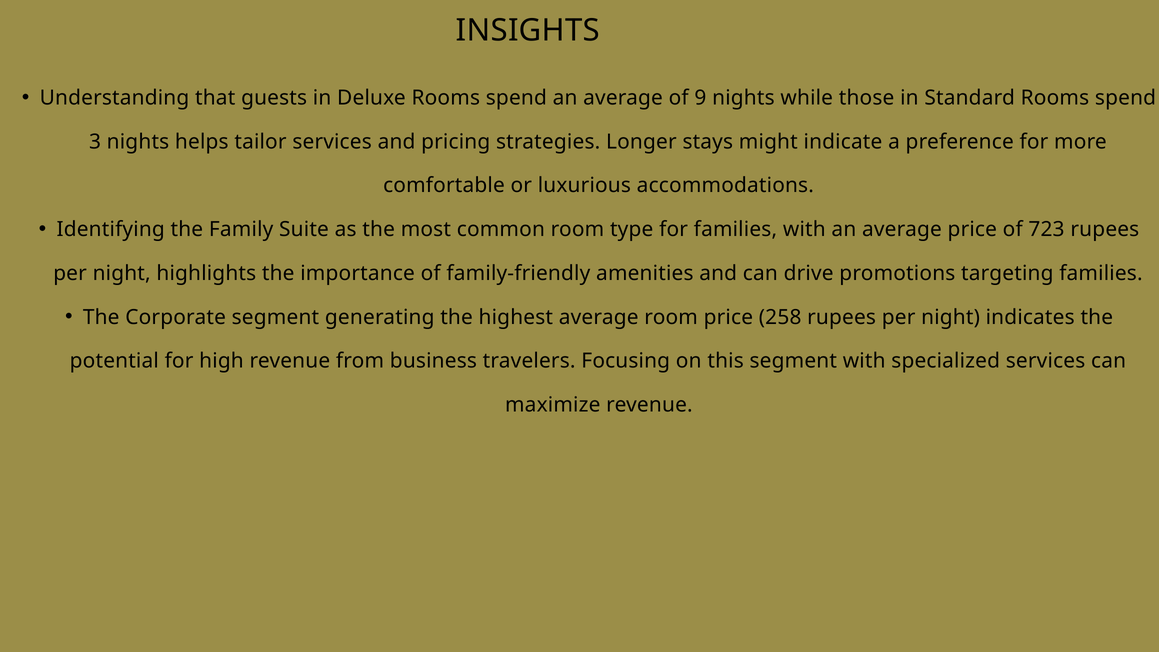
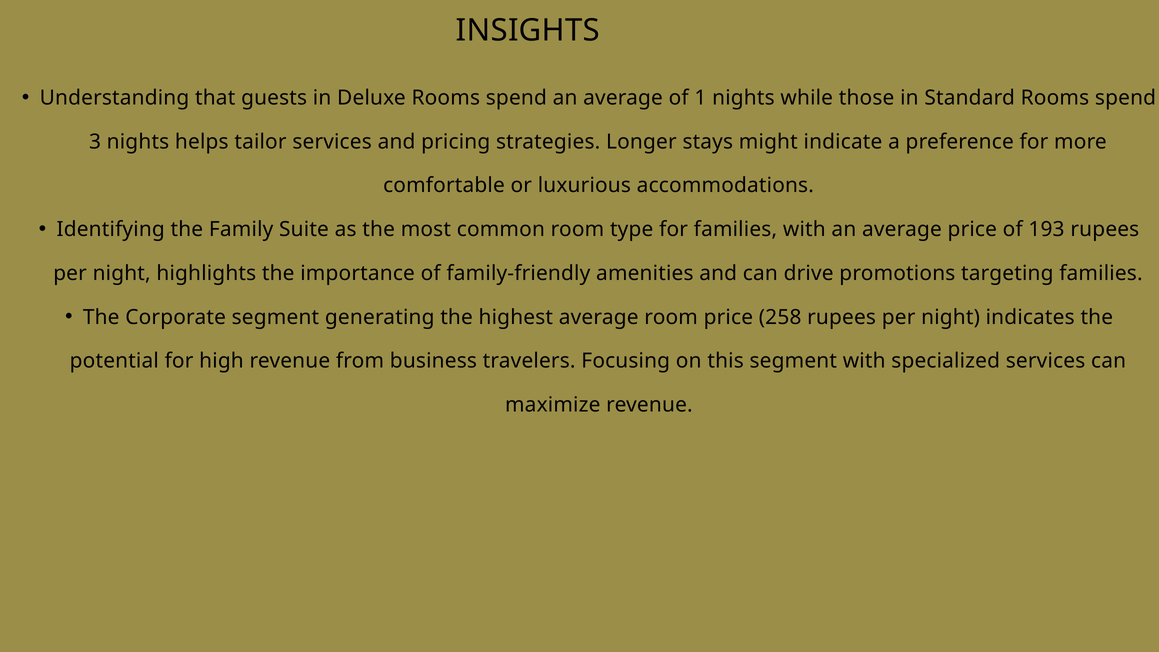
9: 9 -> 1 (700, 98)
723: 723 -> 193 (1046, 229)
